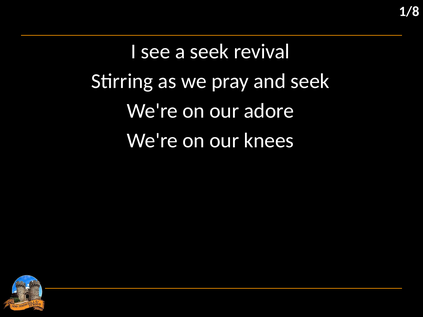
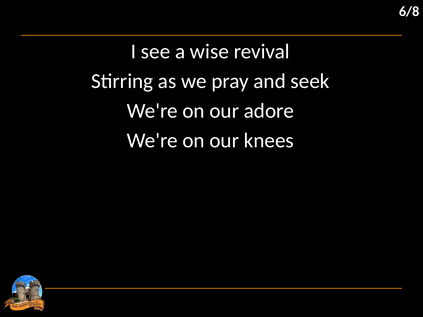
1/8: 1/8 -> 6/8 (409, 12)
a seek: seek -> wise (209, 52)
